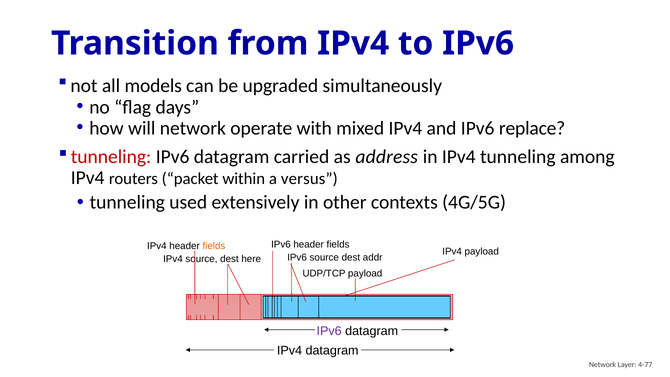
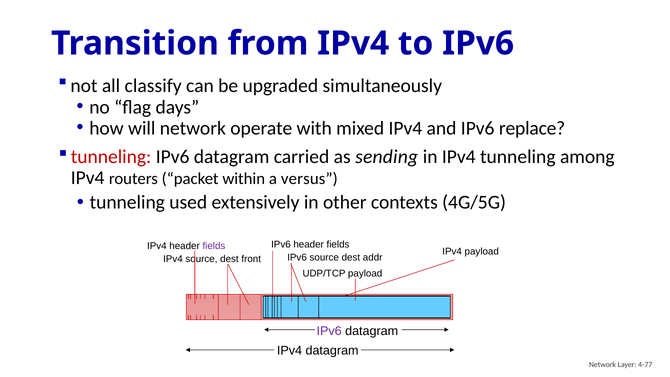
models: models -> classify (153, 86)
address: address -> sending (387, 157)
fields colour: orange -> purple (214, 246)
here: here -> front (251, 259)
